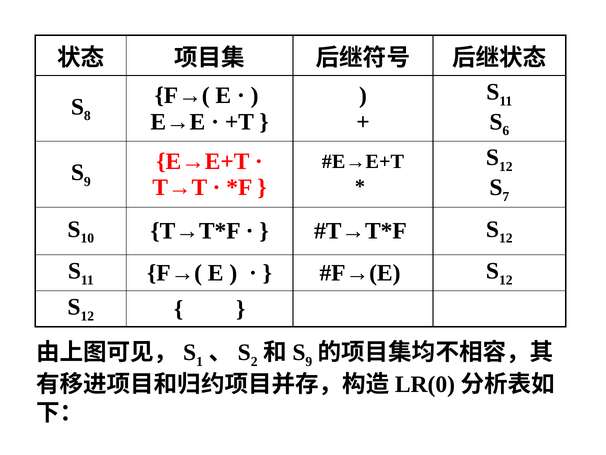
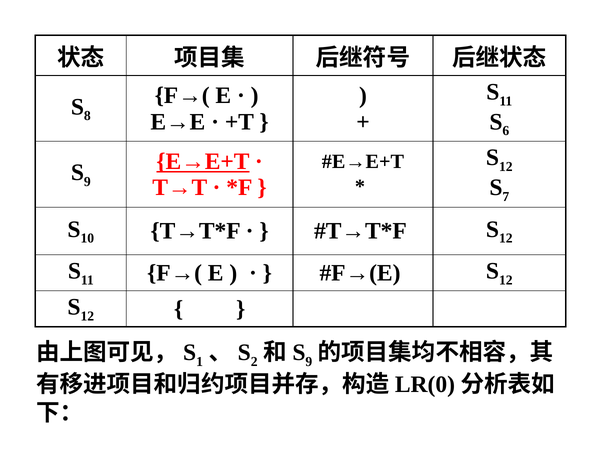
E→E+T underline: none -> present (203, 161)
